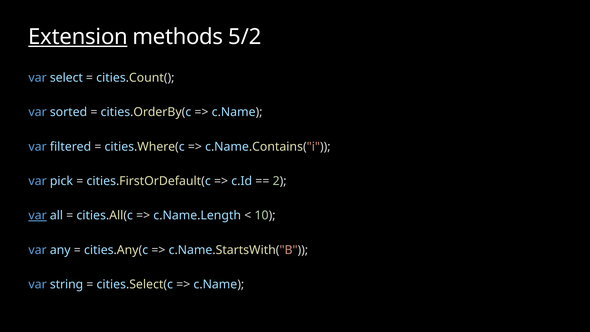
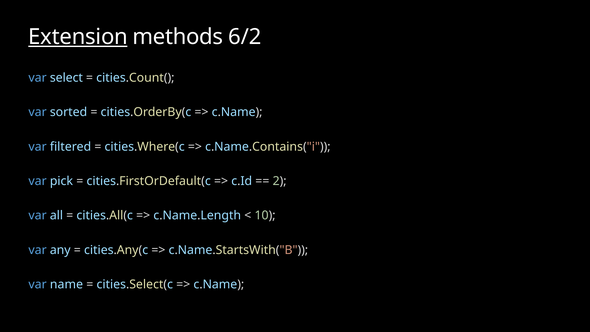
5/2: 5/2 -> 6/2 (245, 37)
var underline: present -> none (38, 215)
string: string -> name (66, 284)
